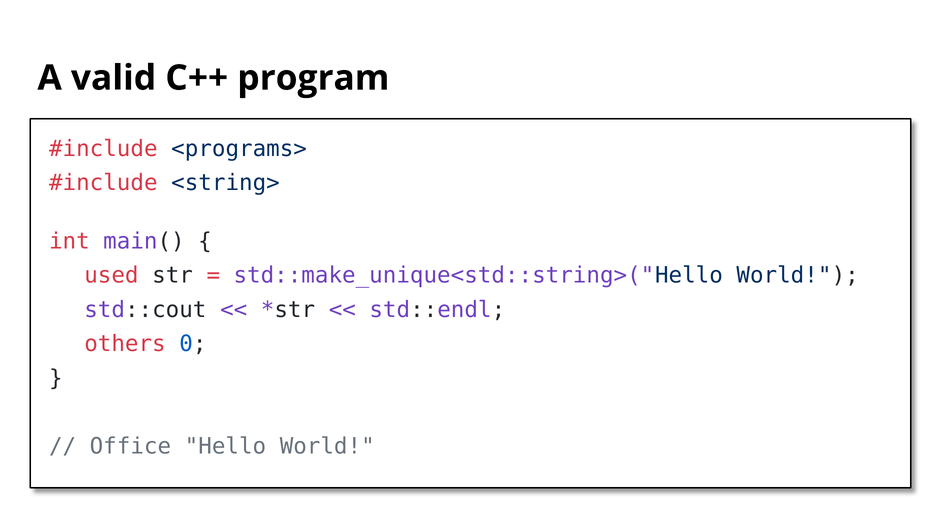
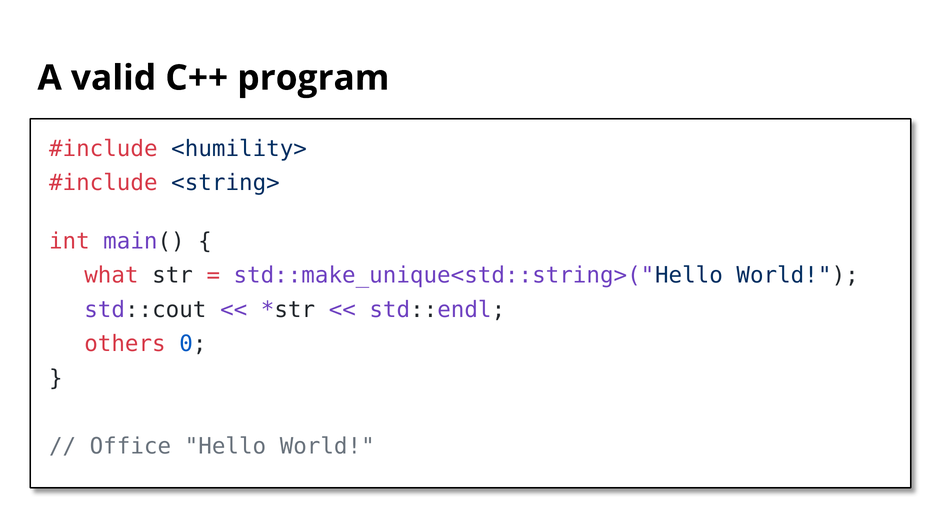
<programs>: <programs> -> <humility> (239, 149)
used: used -> what (111, 276)
